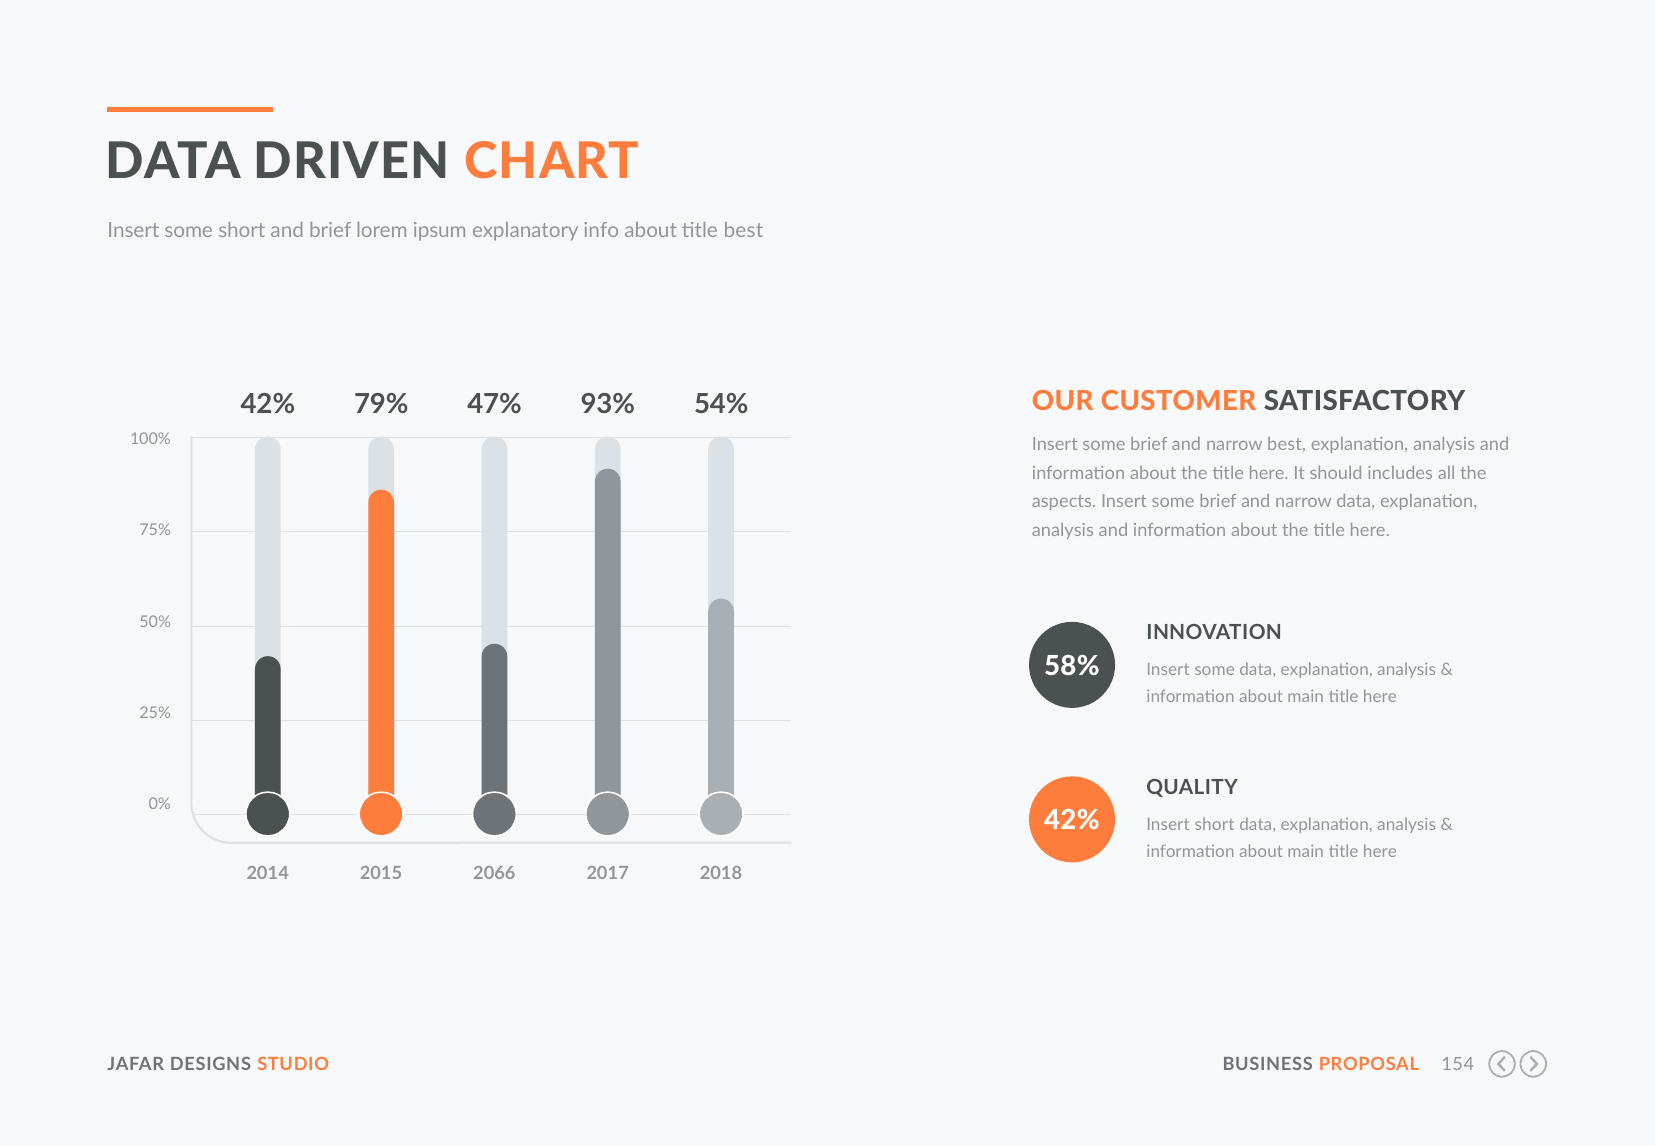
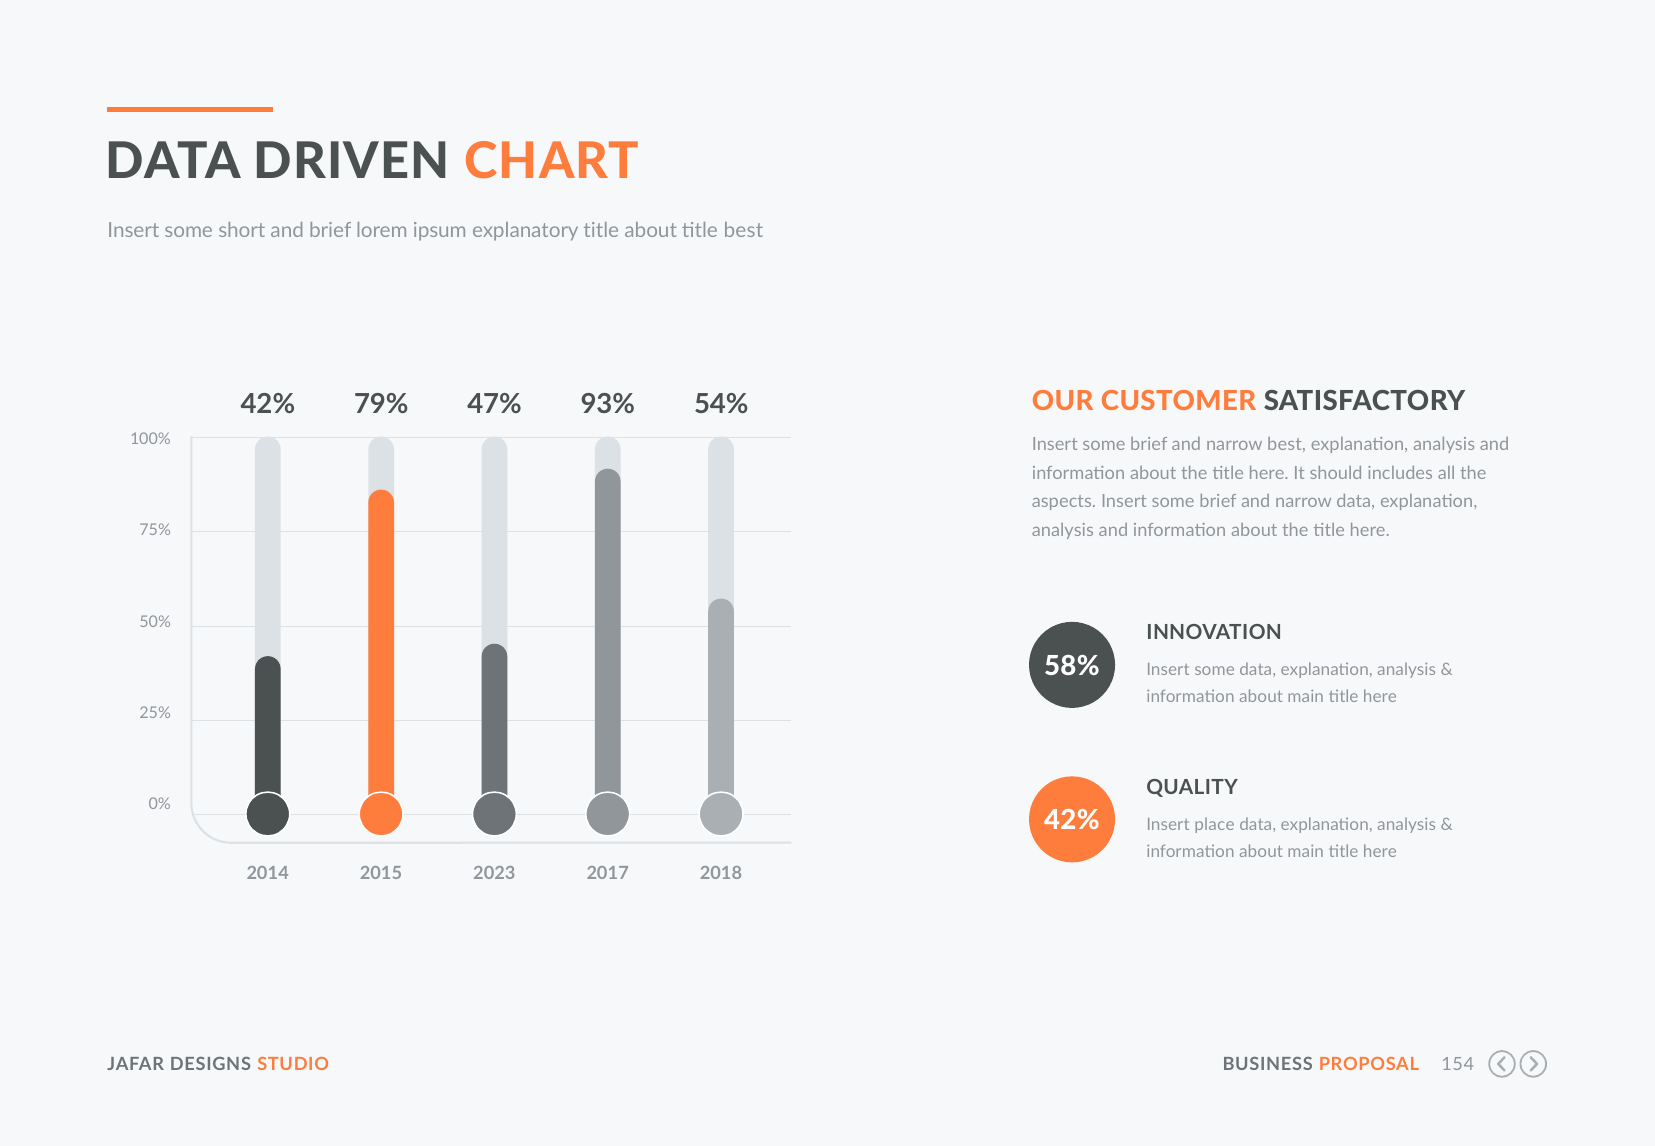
explanatory info: info -> title (601, 230)
Insert short: short -> place (1214, 825)
2066: 2066 -> 2023 (494, 873)
